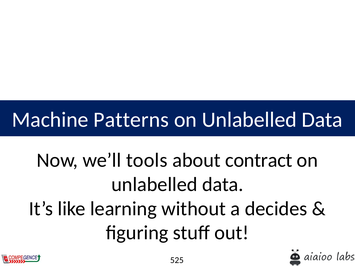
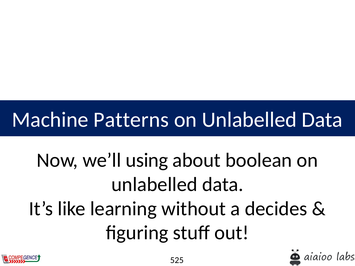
tools: tools -> using (147, 160)
contract: contract -> boolean (259, 160)
